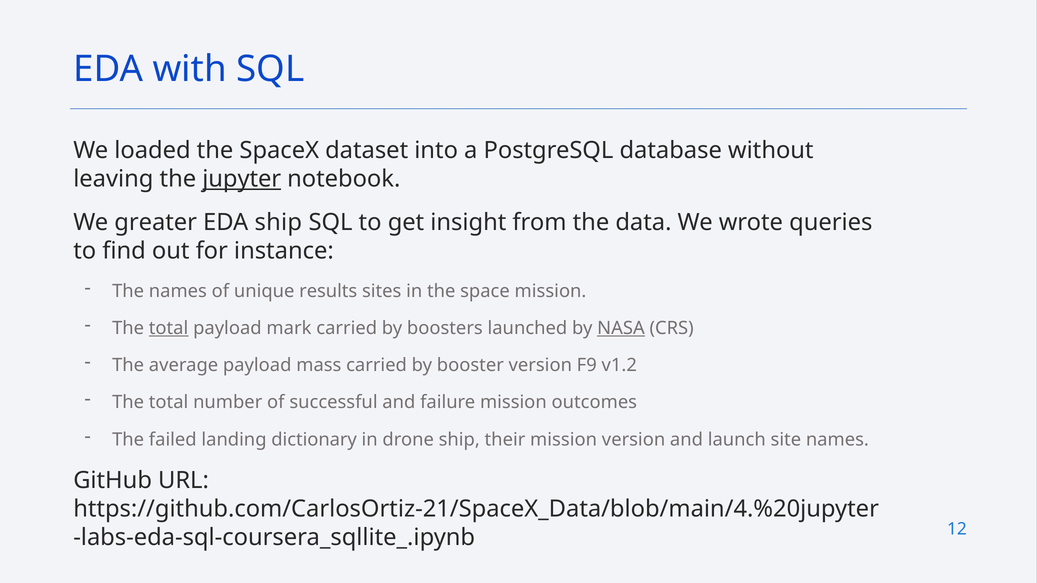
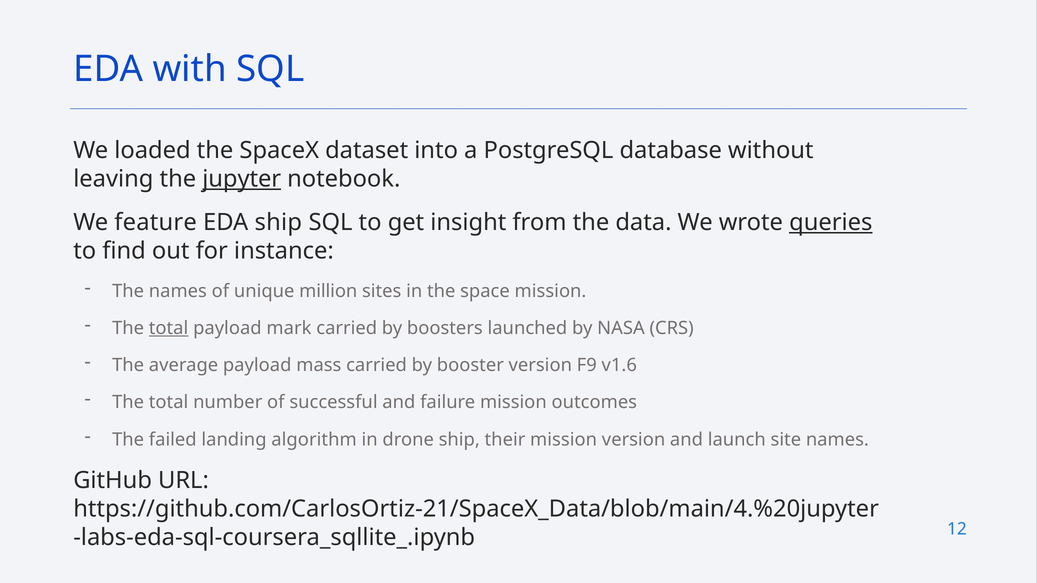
greater: greater -> feature (156, 223)
queries underline: none -> present (831, 223)
results: results -> million (328, 291)
NASA underline: present -> none (621, 328)
v1.2: v1.2 -> v1.6 (619, 365)
dictionary: dictionary -> algorithm (314, 440)
